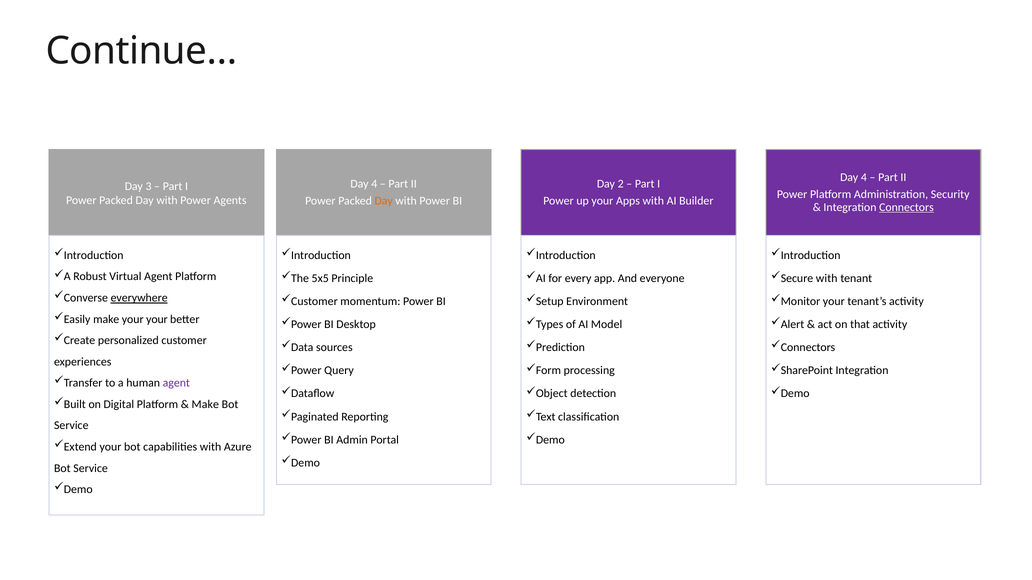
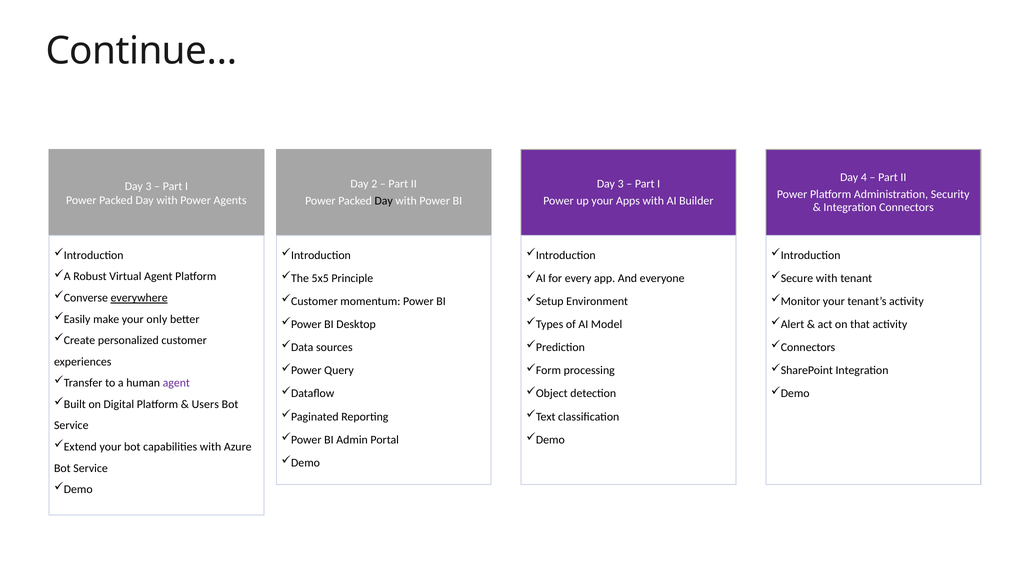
4: 4 -> 2 (374, 184)
2: 2 -> 3 (621, 184)
Day colour: orange -> black (384, 201)
Connectors underline: present -> none (906, 207)
your your: your -> only (157, 319)
Make: Make -> Users (205, 405)
